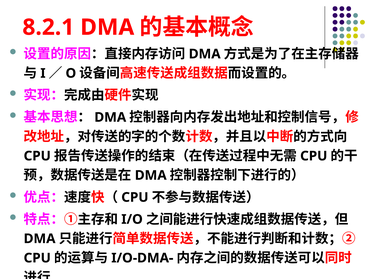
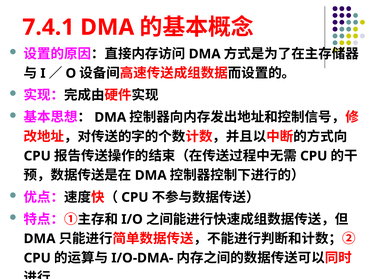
8.2.1: 8.2.1 -> 7.4.1 (48, 27)
